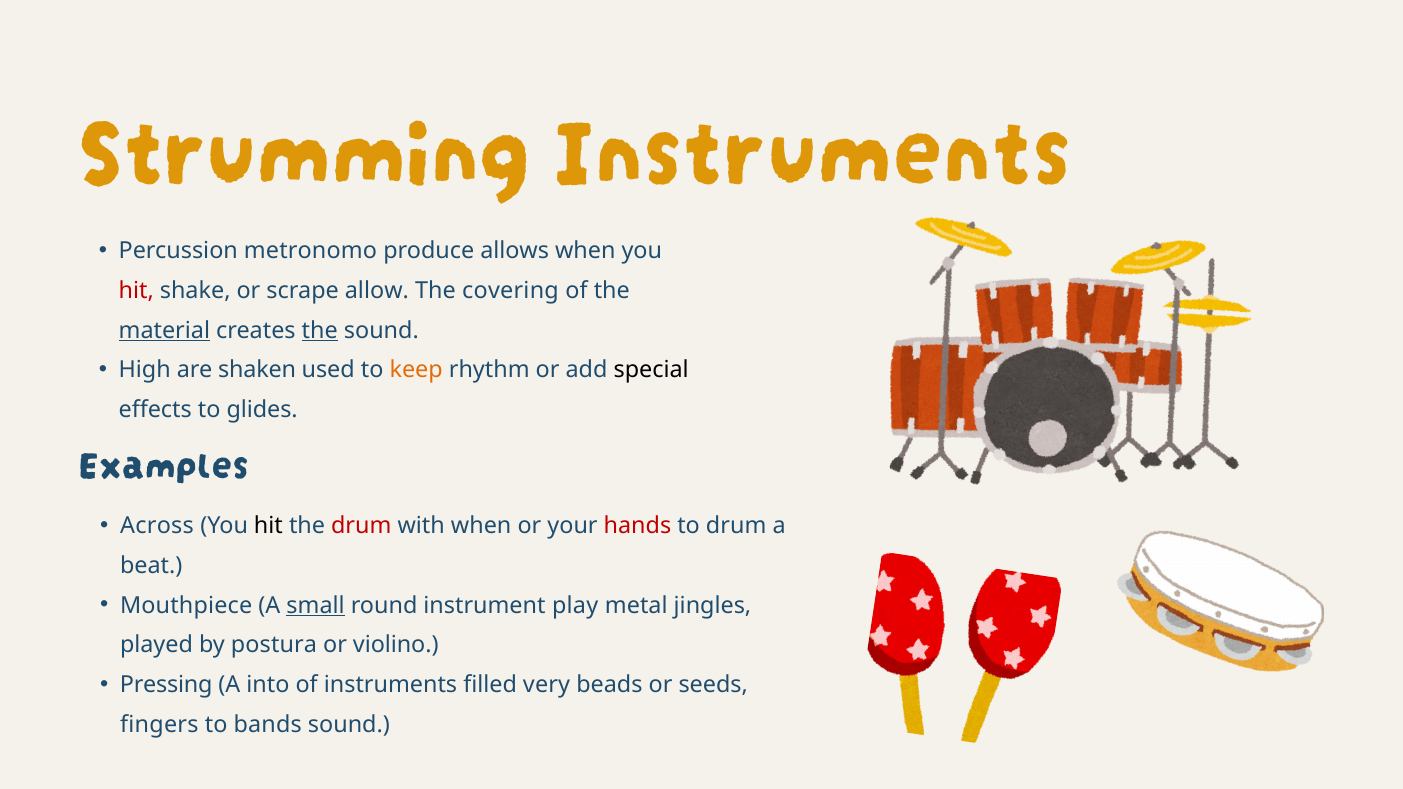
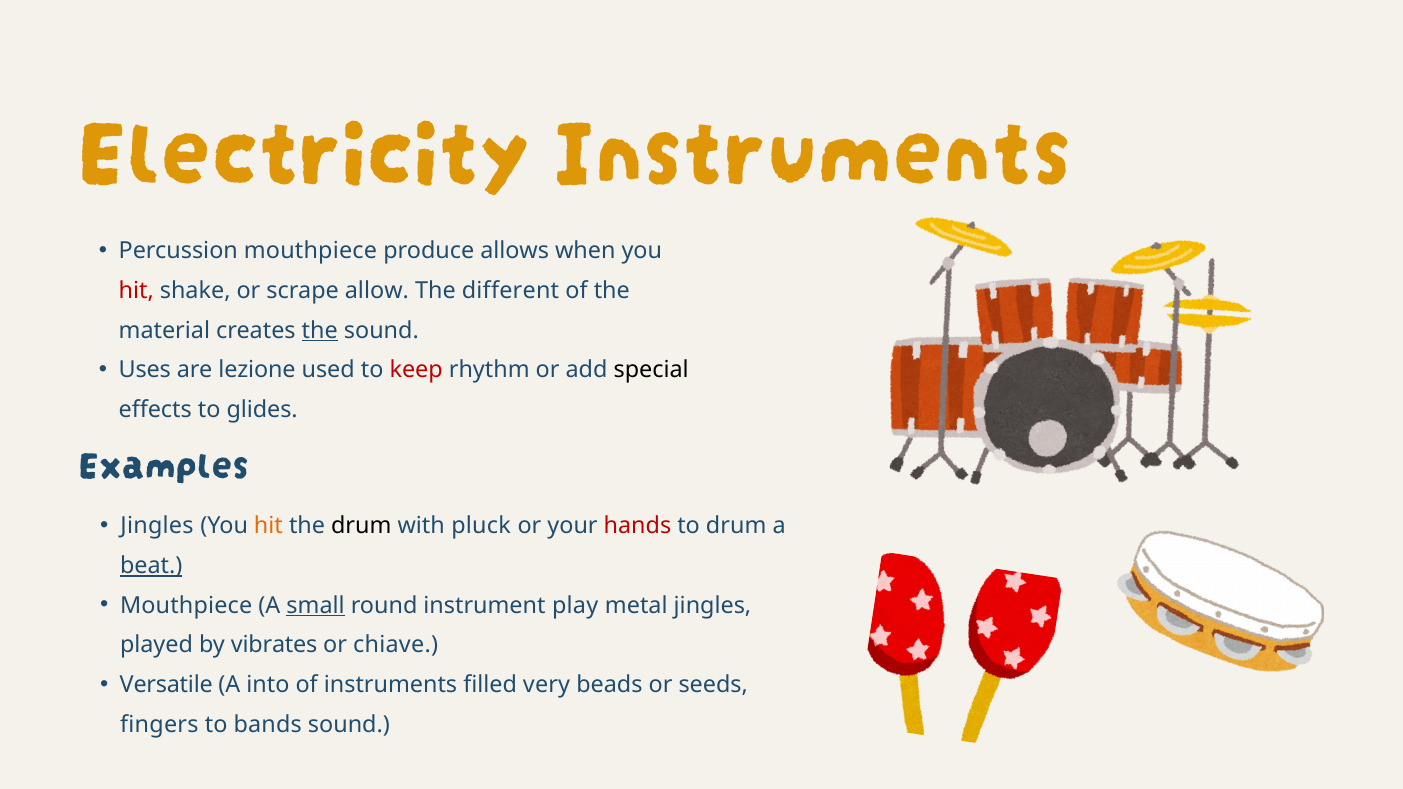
Strumming: Strumming -> Electricity (305, 151)
Percussion metronomo: metronomo -> mouthpiece (310, 251)
covering: covering -> different (511, 291)
material underline: present -> none (164, 330)
High: High -> Uses (145, 370)
shaken: shaken -> lezione (257, 370)
keep colour: orange -> red (416, 370)
Across: Across -> Jingles (157, 526)
hit colour: black -> orange (268, 526)
drum colour: red -> black (361, 526)
with when: when -> pluck (481, 526)
beat underline: none -> present (151, 566)
postura: postura -> vibrates (274, 645)
violino: violino -> chiave (396, 645)
Pressing: Pressing -> Versatile (166, 685)
